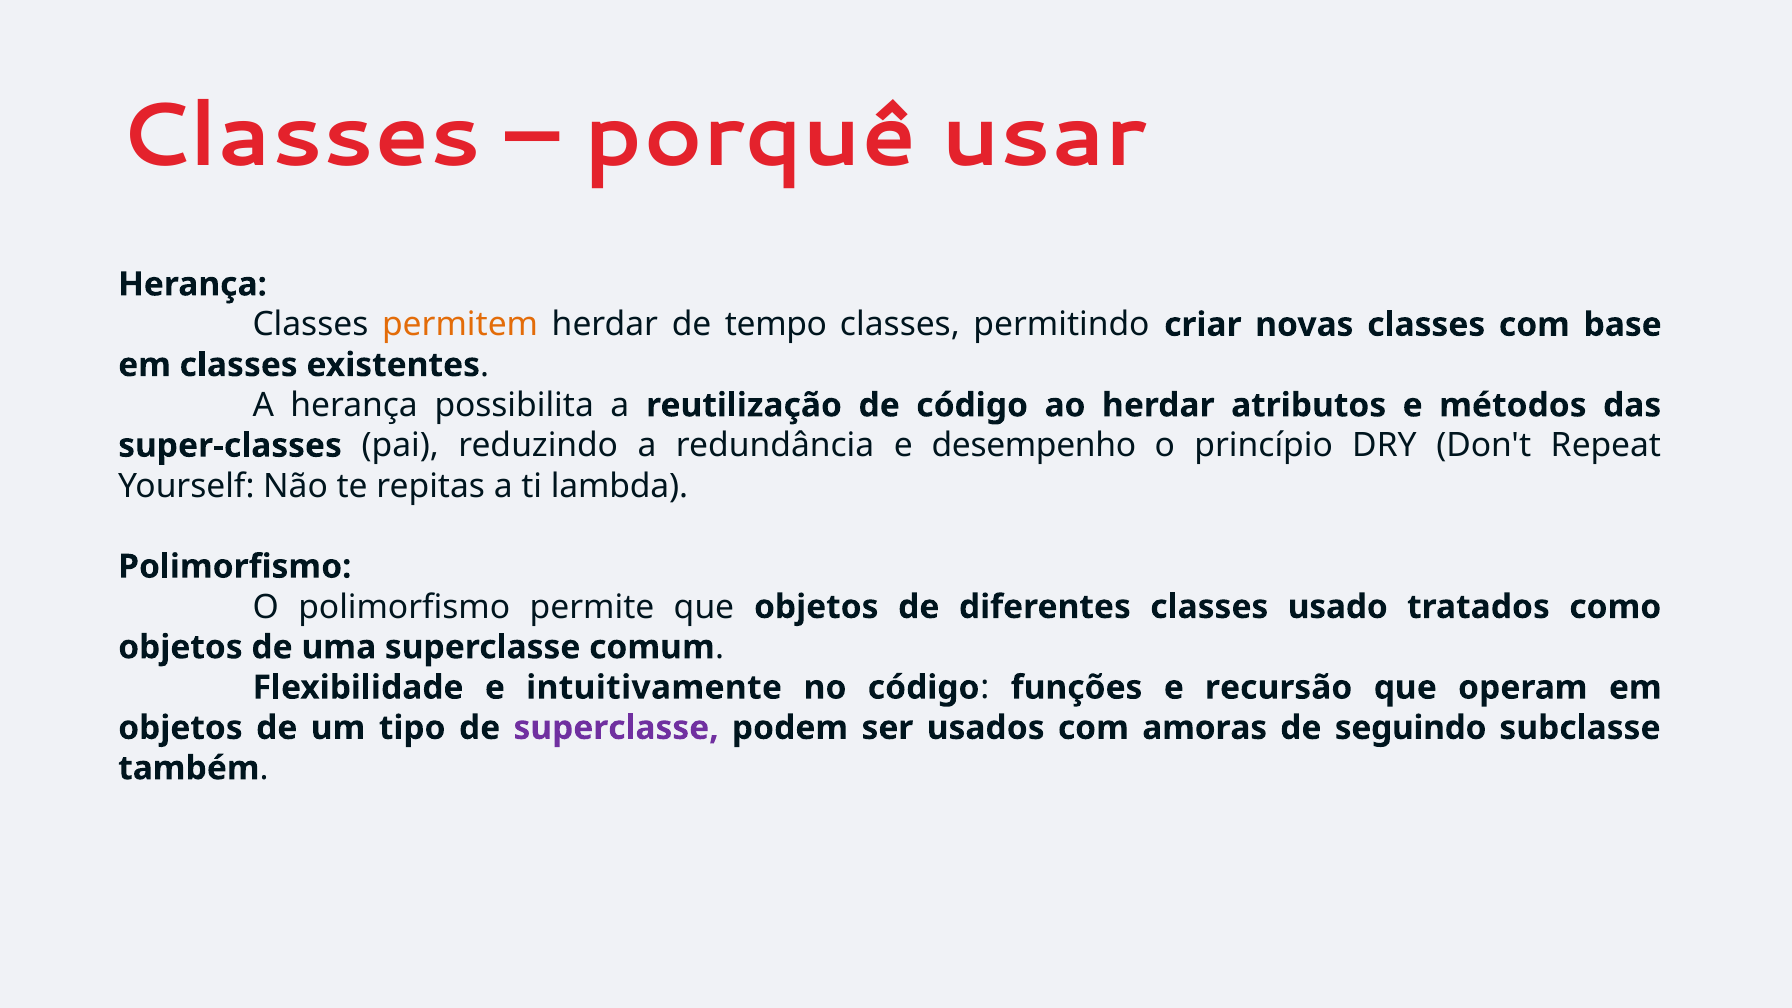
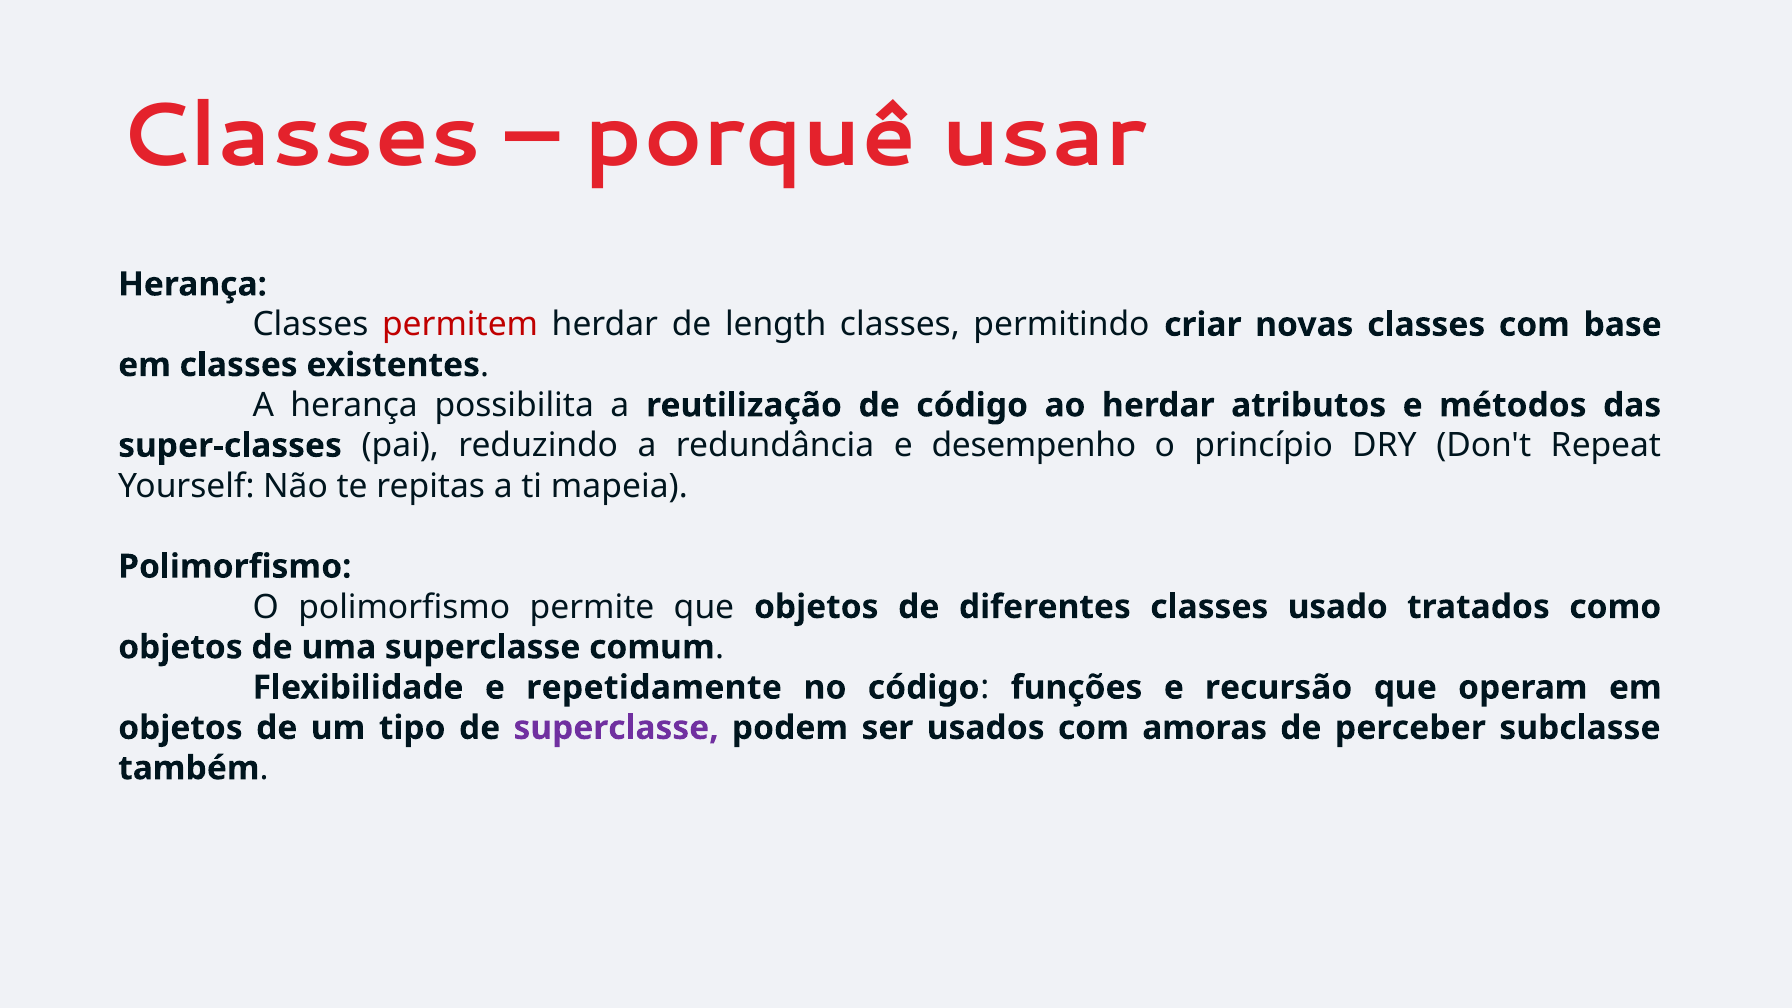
permitem colour: orange -> red (460, 325)
tempo: tempo -> length (776, 325)
lambda: lambda -> mapeia (619, 486)
intuitivamente: intuitivamente -> repetidamente (654, 688)
seguindo: seguindo -> perceber (1410, 728)
